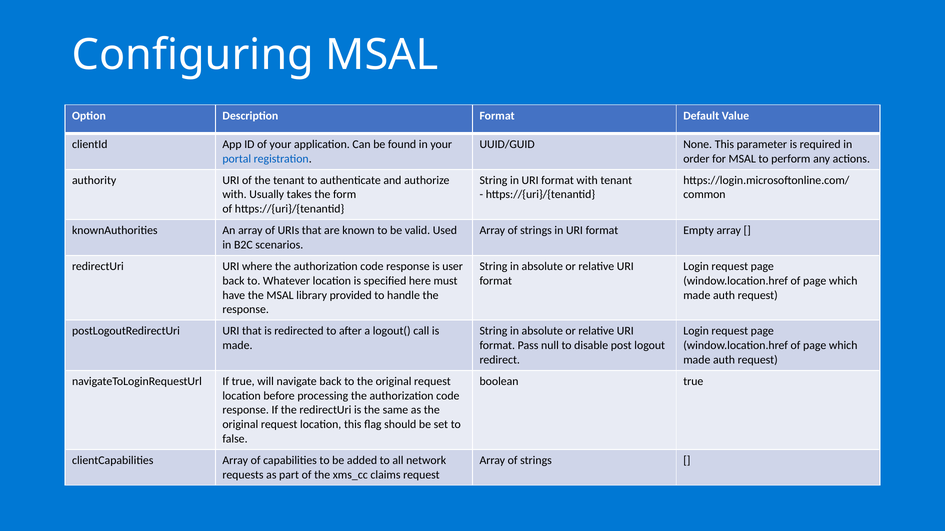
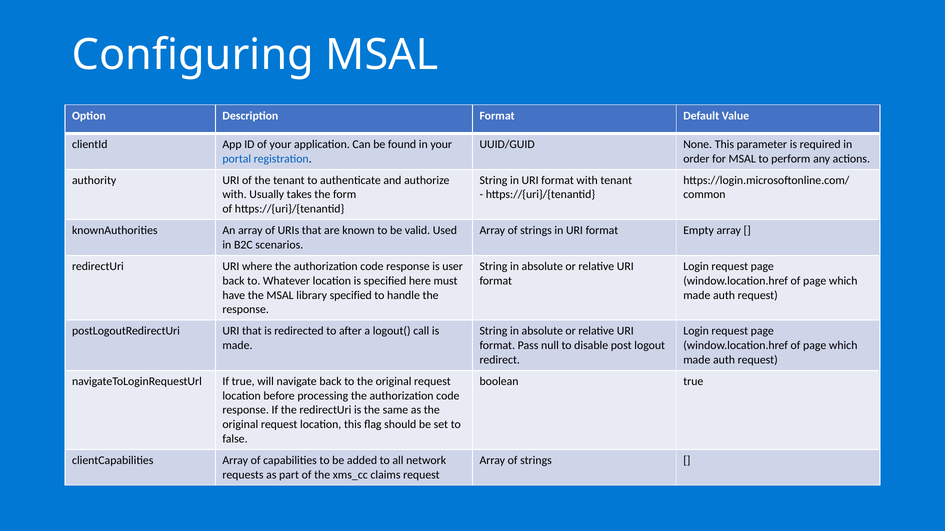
library provided: provided -> specified (351, 295)
